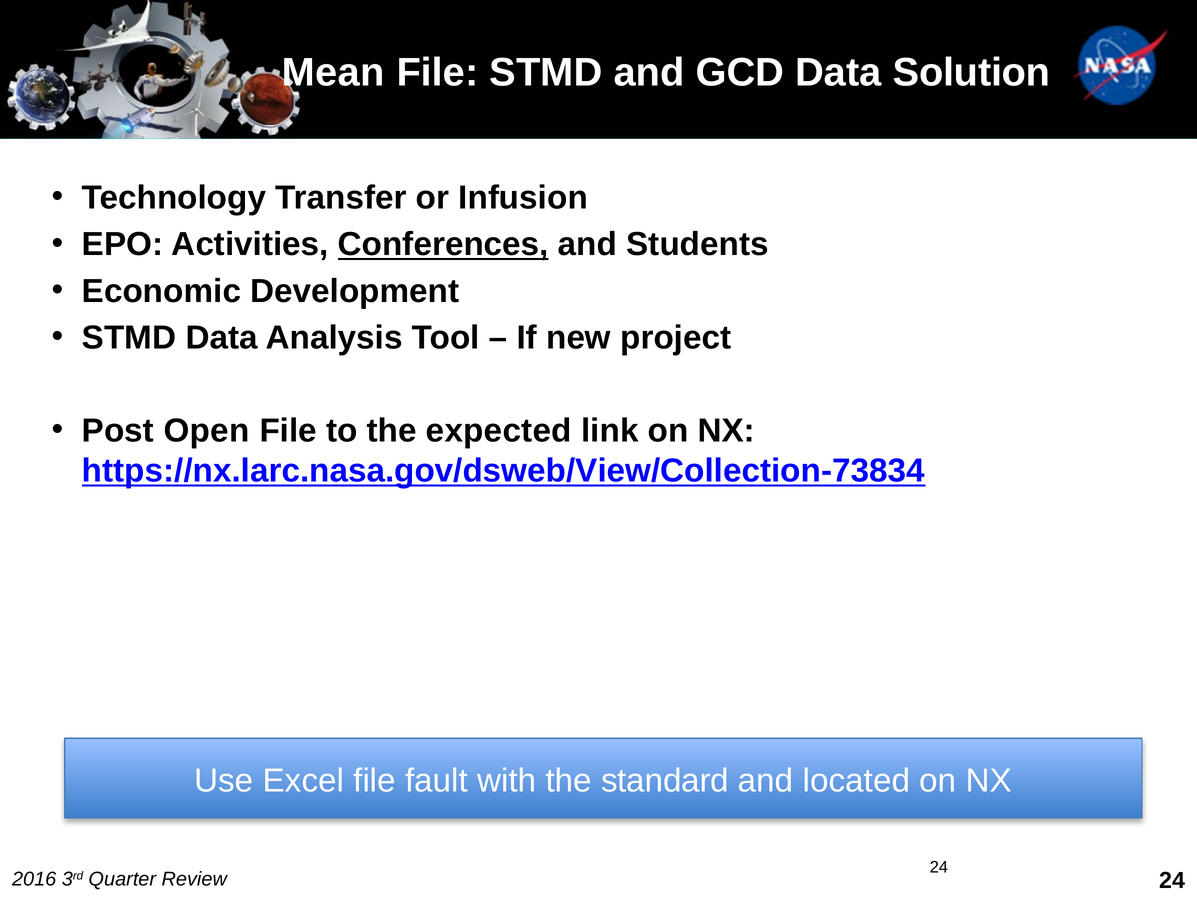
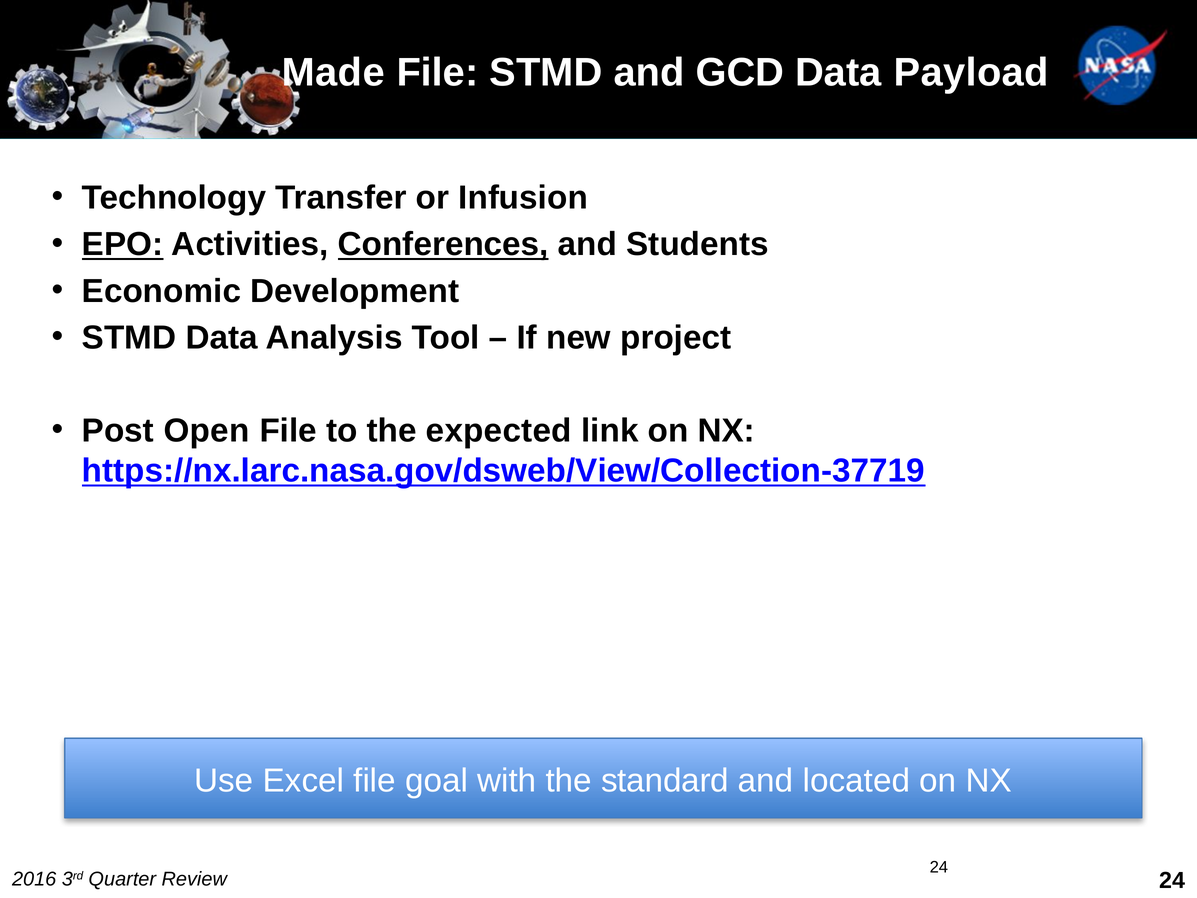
Mean: Mean -> Made (333, 73)
Solution: Solution -> Payload (971, 73)
EPO underline: none -> present (123, 244)
https://nx.larc.nasa.gov/dsweb/View/Collection-73834: https://nx.larc.nasa.gov/dsweb/View/Collection-73834 -> https://nx.larc.nasa.gov/dsweb/View/Collection-37719 (503, 471)
fault: fault -> goal (437, 780)
